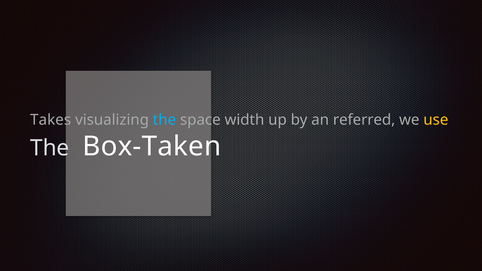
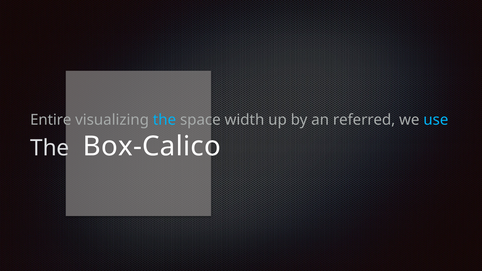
Takes: Takes -> Entire (51, 120)
use colour: yellow -> light blue (436, 120)
Box-Taken: Box-Taken -> Box-Calico (152, 147)
